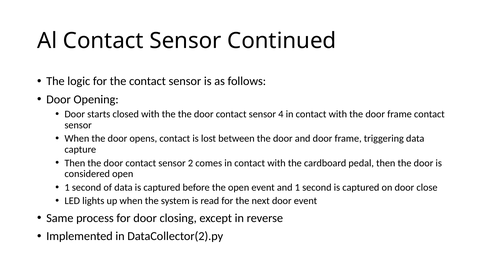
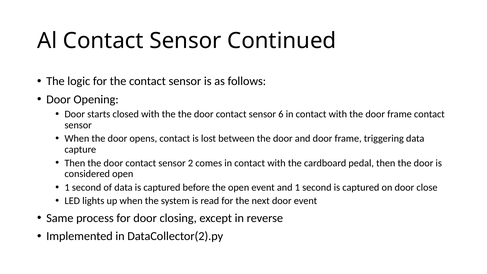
4: 4 -> 6 (281, 114)
